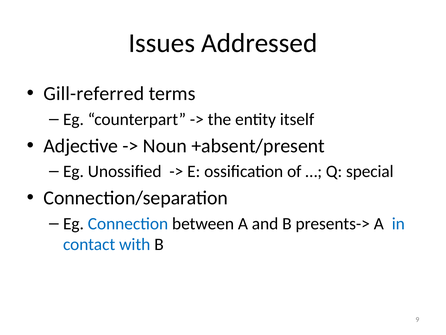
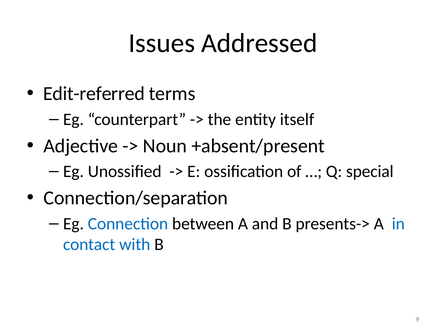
Gill-referred: Gill-referred -> Edit-referred (94, 94)
